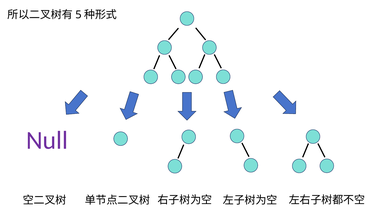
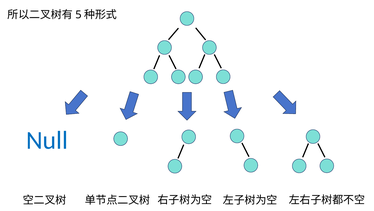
Null colour: purple -> blue (47, 140)
